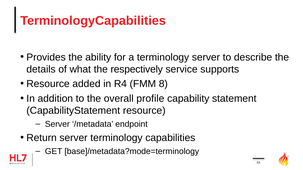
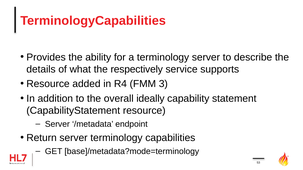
8: 8 -> 3 (163, 84)
profile: profile -> ideally (150, 99)
